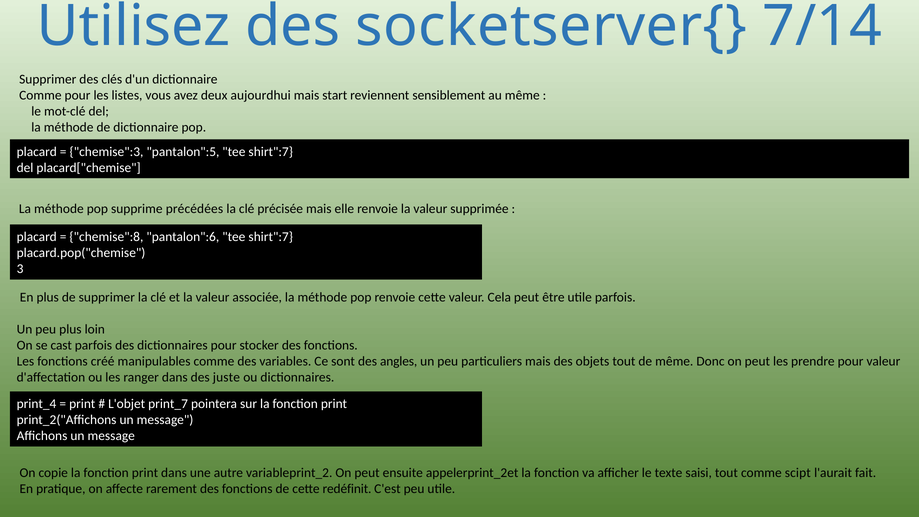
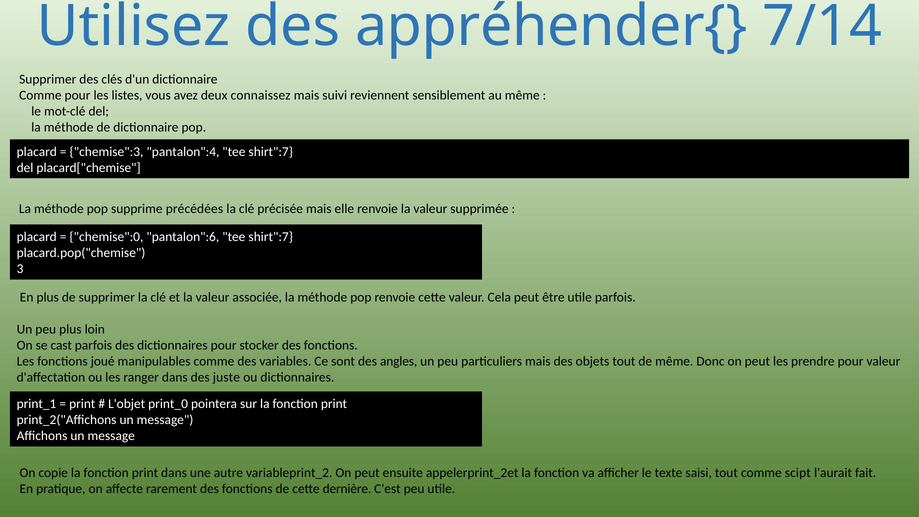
socketserver{: socketserver{ -> appréhender{ (551, 26)
aujourdhui: aujourdhui -> connaissez (261, 95)
start: start -> suivi (335, 95)
pantalon":5: pantalon":5 -> pantalon":4 (183, 152)
chemise":8: chemise":8 -> chemise":0 (106, 237)
créé: créé -> joué (103, 361)
print_4: print_4 -> print_1 (37, 404)
print_7: print_7 -> print_0 (168, 404)
redéfinit: redéfinit -> dernière (347, 489)
